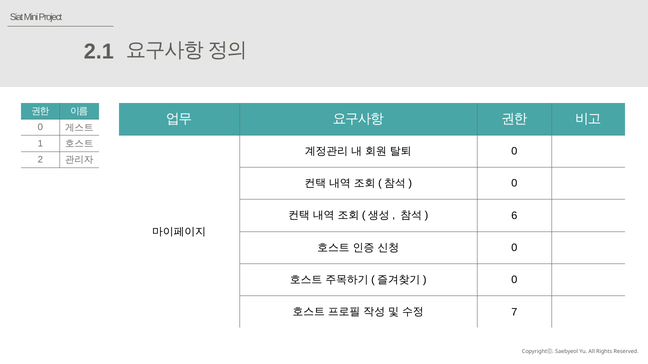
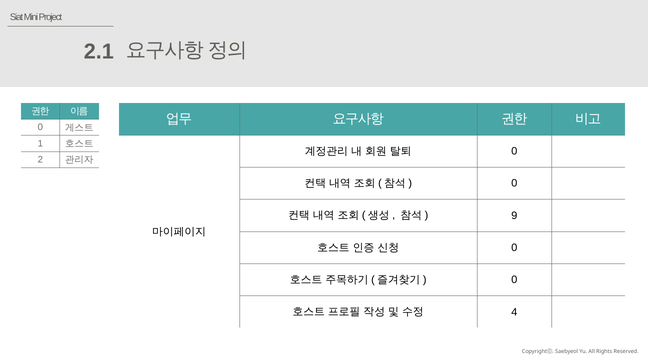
6: 6 -> 9 (514, 216)
7: 7 -> 4 (514, 312)
